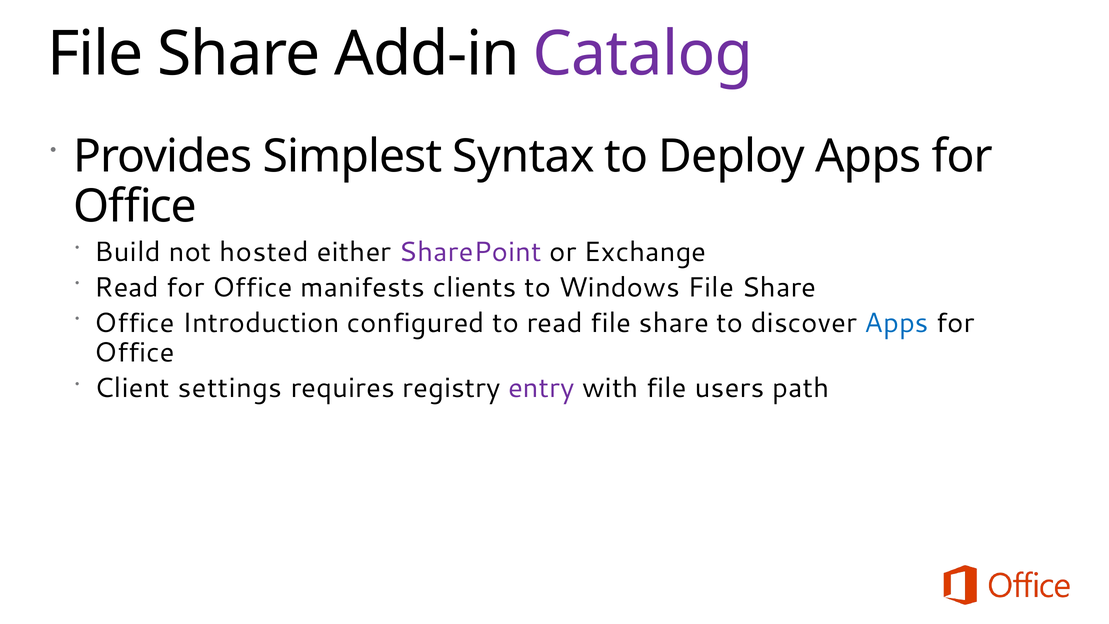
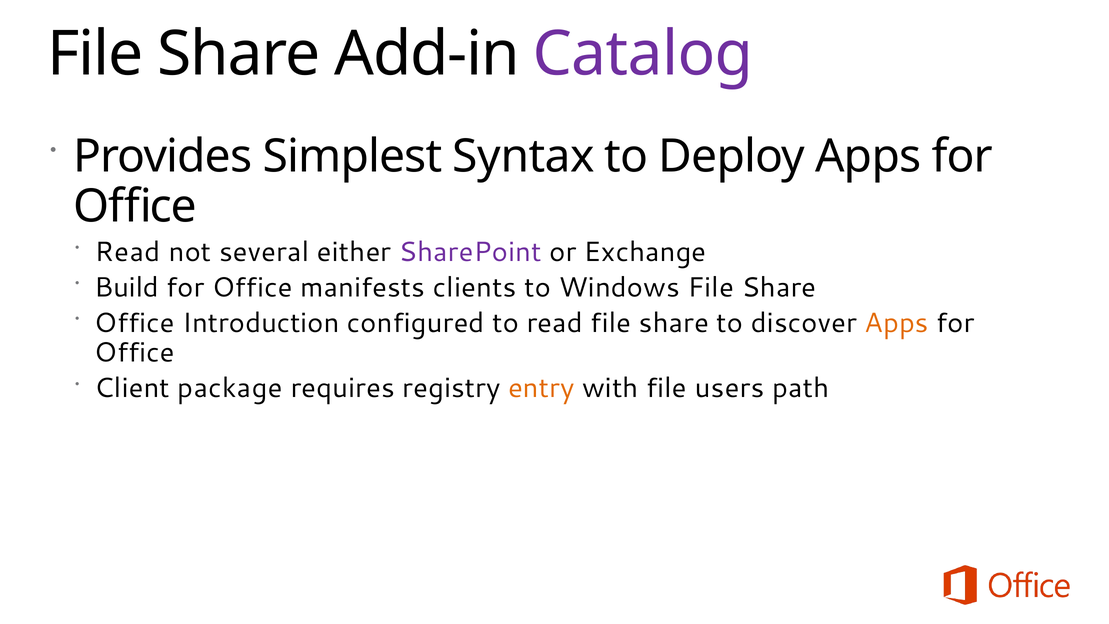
Build: Build -> Read (128, 252)
hosted: hosted -> several (264, 252)
Read: Read -> Build (127, 287)
Apps colour: blue -> orange (897, 323)
settings: settings -> package (230, 388)
entry colour: purple -> orange (541, 388)
